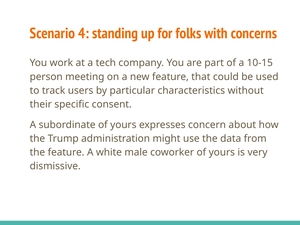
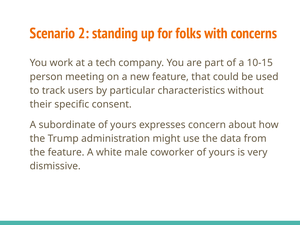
4: 4 -> 2 (84, 34)
